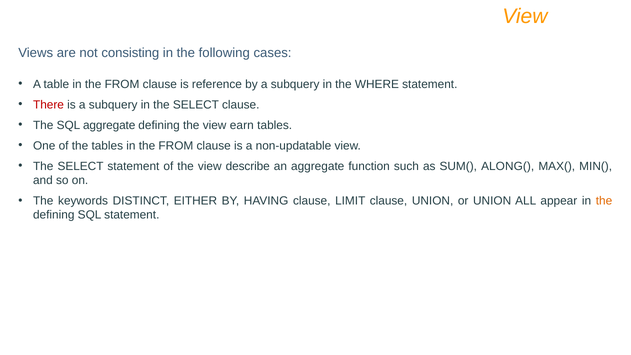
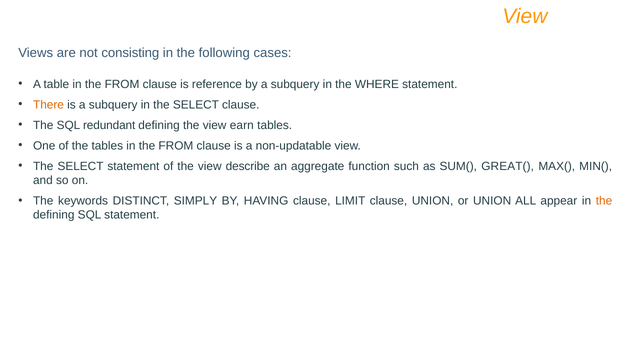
There colour: red -> orange (49, 105)
SQL aggregate: aggregate -> redundant (109, 125)
ALONG(: ALONG( -> GREAT( (508, 166)
EITHER: EITHER -> SIMPLY (195, 201)
